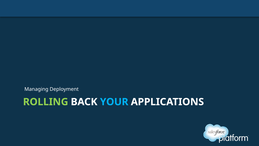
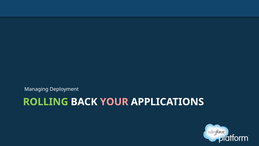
YOUR colour: light blue -> pink (114, 102)
